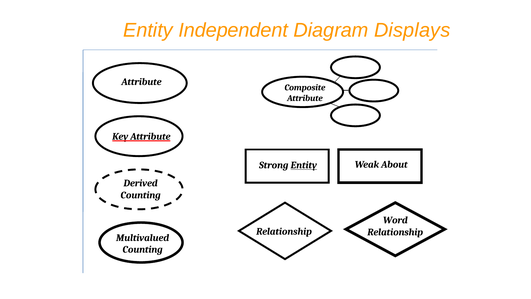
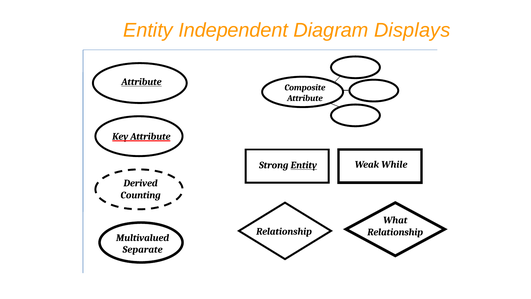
Attribute underline: none -> present (142, 82)
About: About -> While (394, 164)
Word: Word -> What (395, 220)
Counting: Counting -> Separate (143, 249)
